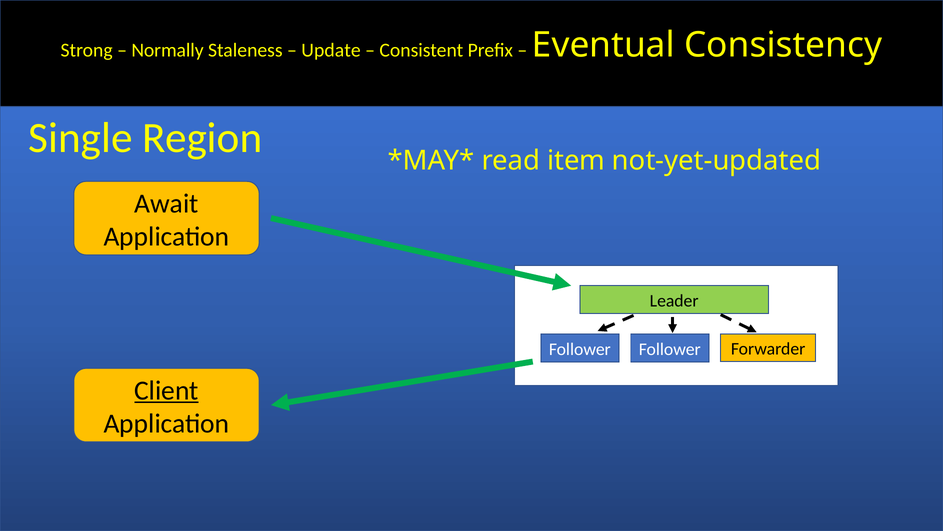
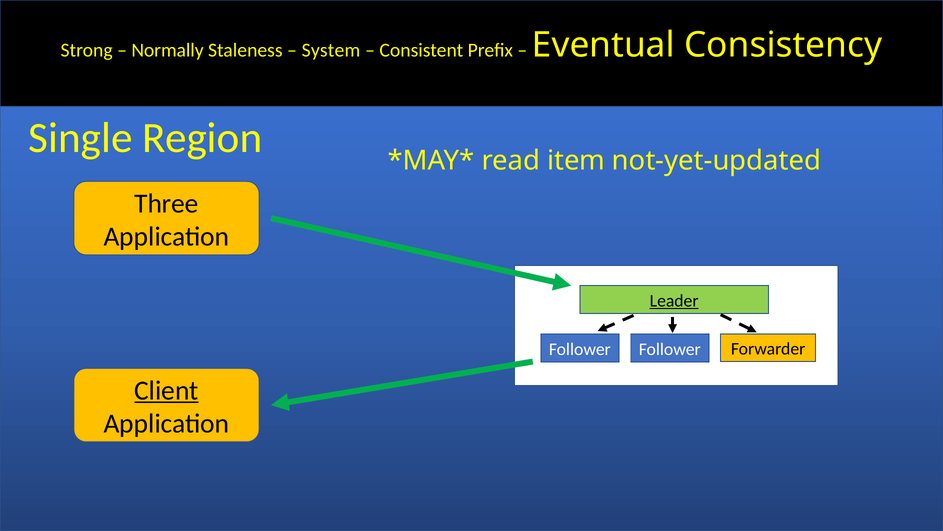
Update: Update -> System (331, 50)
Await: Await -> Three (167, 203)
Leader underline: none -> present (674, 300)
